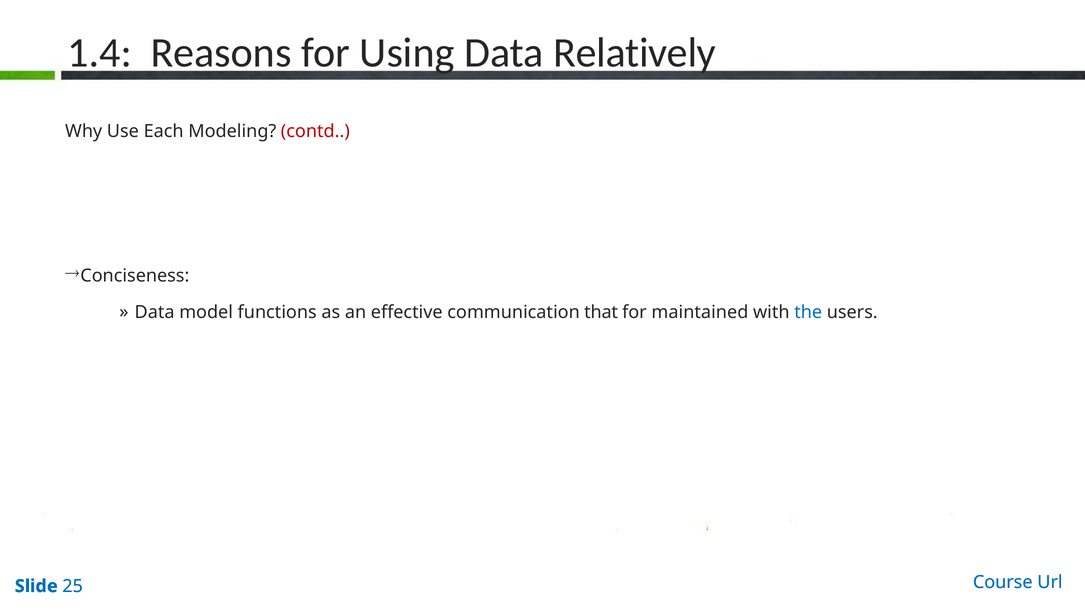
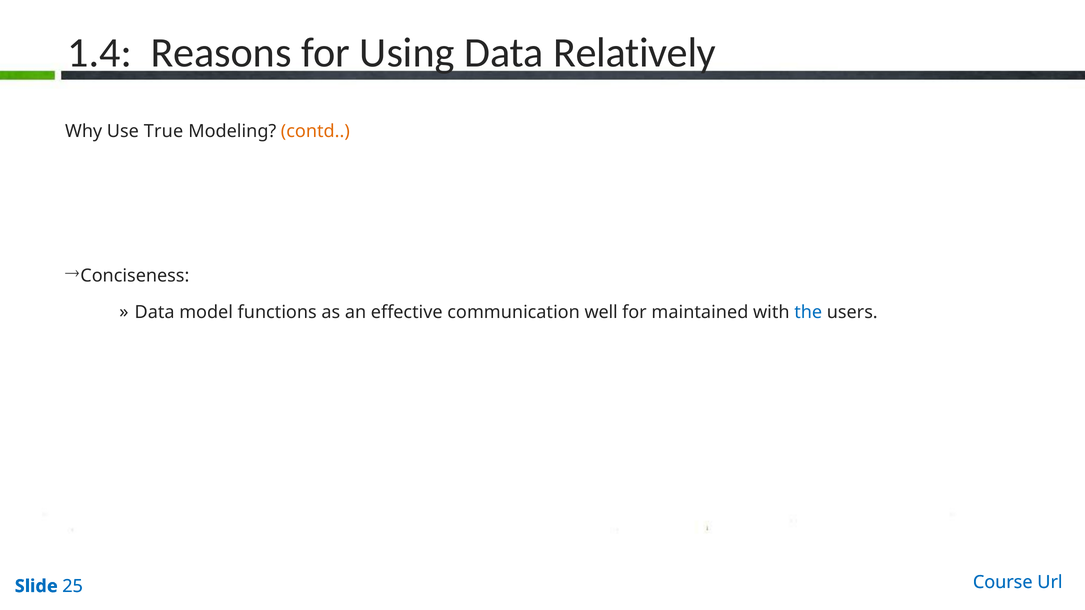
Each: Each -> True (164, 131)
contd colour: red -> orange (315, 131)
that: that -> well (601, 312)
